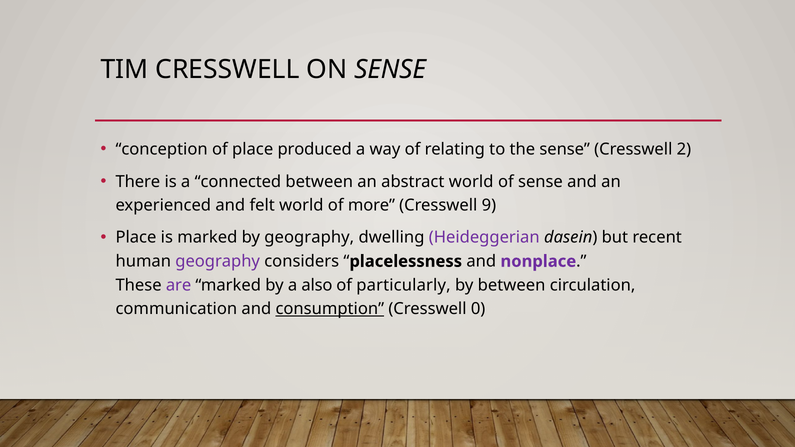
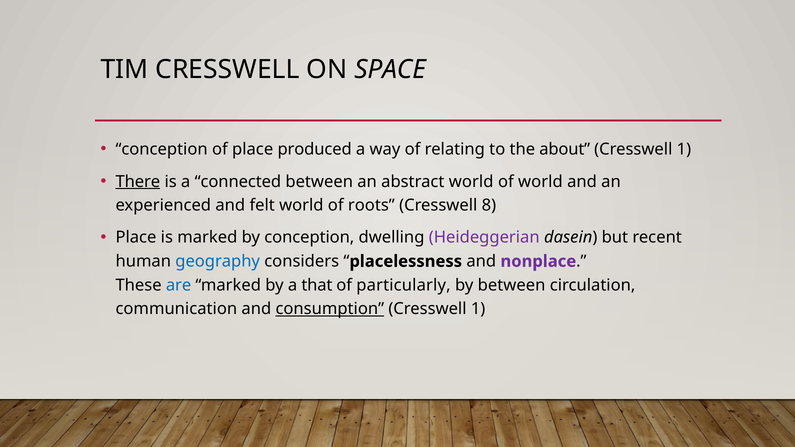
ON SENSE: SENSE -> SPACE (390, 70)
the sense: sense -> about (565, 149)
2: 2 -> 1 (684, 149)
There underline: none -> present (138, 182)
of sense: sense -> world (540, 182)
more: more -> roots (371, 205)
9: 9 -> 8 (489, 205)
by geography: geography -> conception (309, 238)
geography colour: purple -> blue (218, 261)
are colour: purple -> blue (179, 285)
also: also -> that (317, 285)
0: 0 -> 1 (478, 309)
